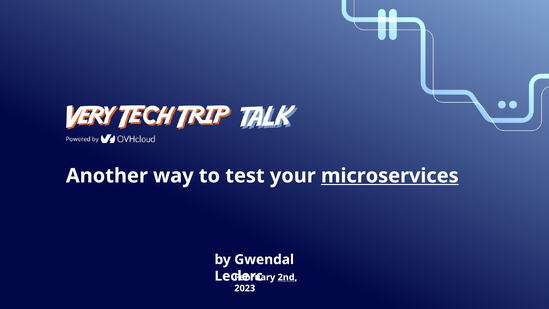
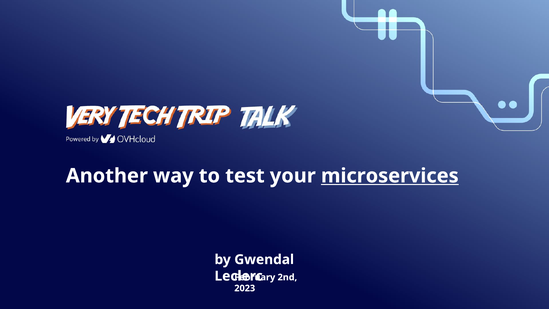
2nd underline: present -> none (287, 277)
